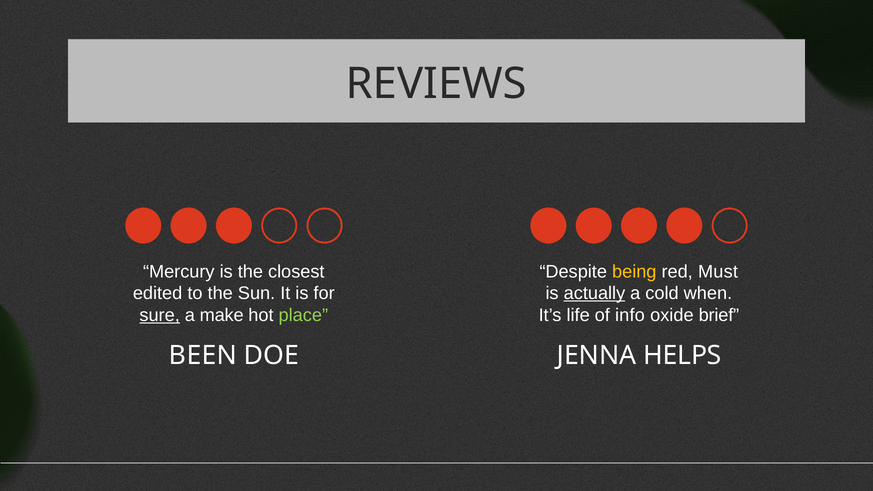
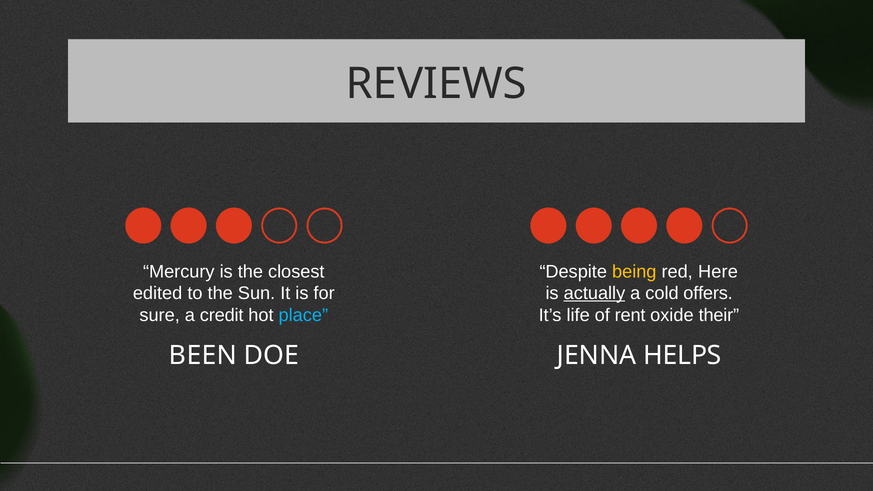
Must: Must -> Here (718, 272)
when: when -> offers (708, 293)
sure underline: present -> none (160, 315)
make: make -> credit (222, 315)
place colour: light green -> light blue (303, 315)
info: info -> rent (630, 315)
brief: brief -> their (719, 315)
